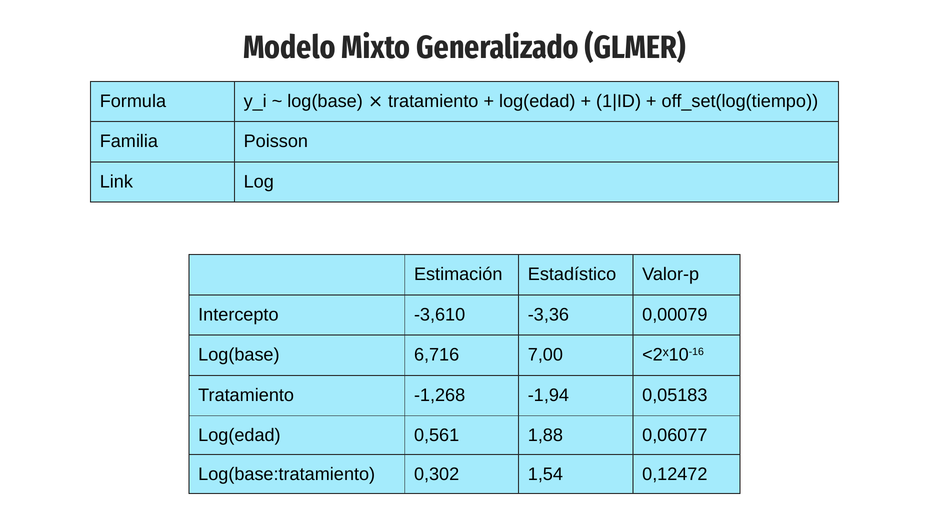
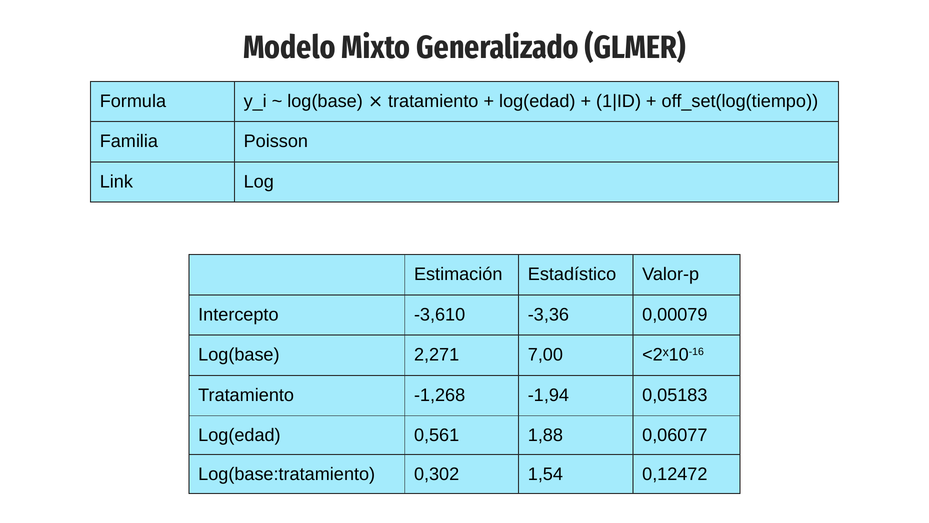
6,716: 6,716 -> 2,271 (437, 355)
